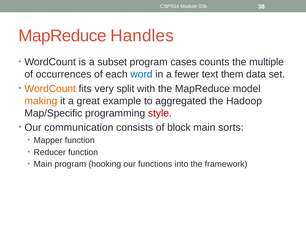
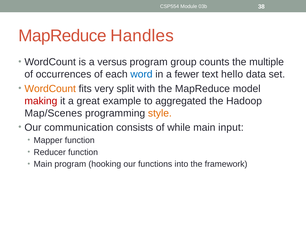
subset: subset -> versus (112, 62)
cases: cases -> group (184, 62)
them: them -> hello (232, 74)
making colour: orange -> red (41, 101)
Map/Specific: Map/Specific -> Map/Scenes (53, 113)
style colour: red -> orange (160, 113)
block: block -> while (179, 127)
sorts: sorts -> input (231, 127)
